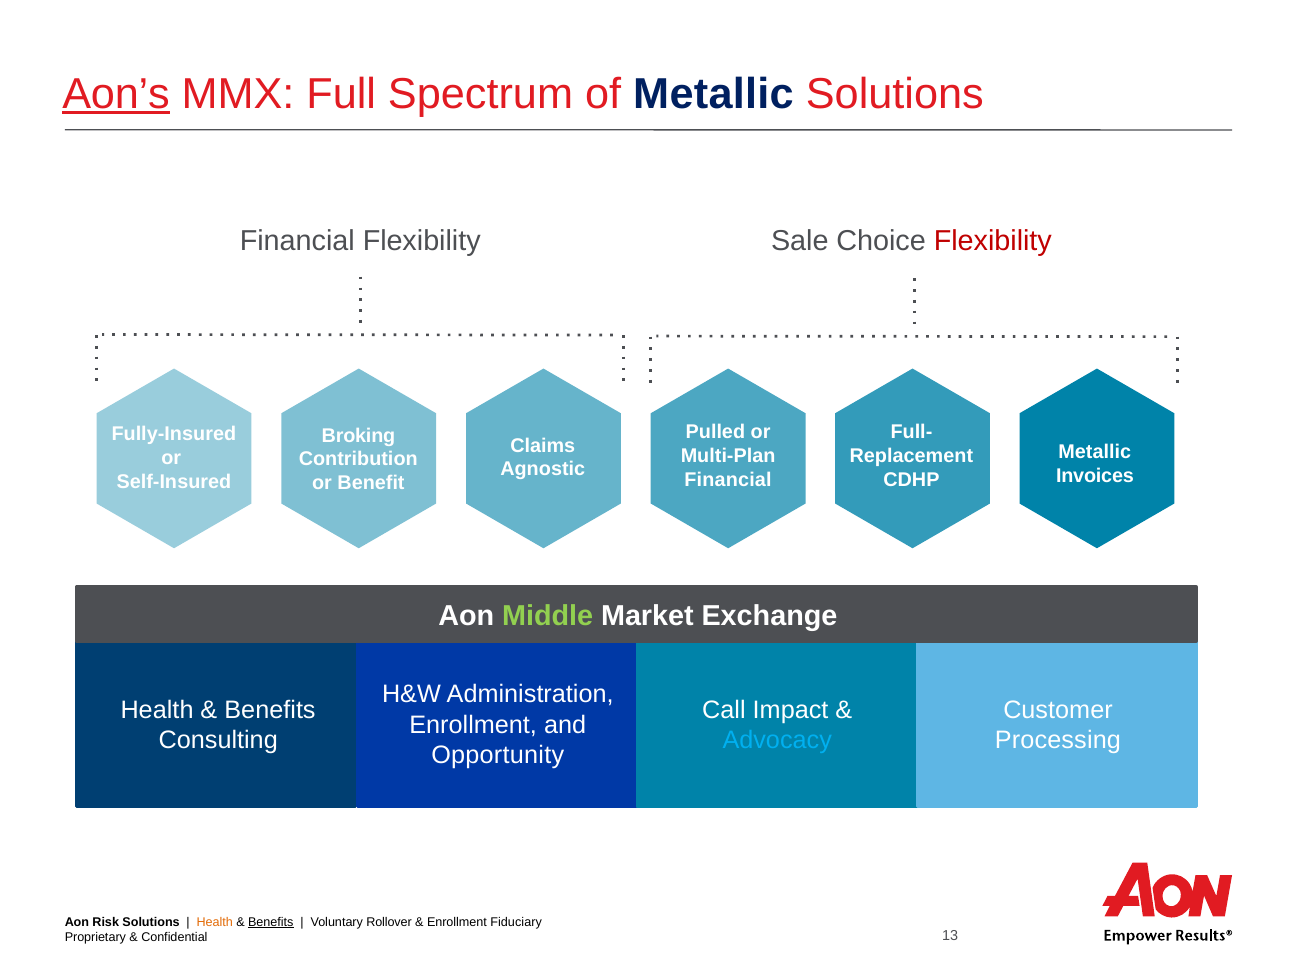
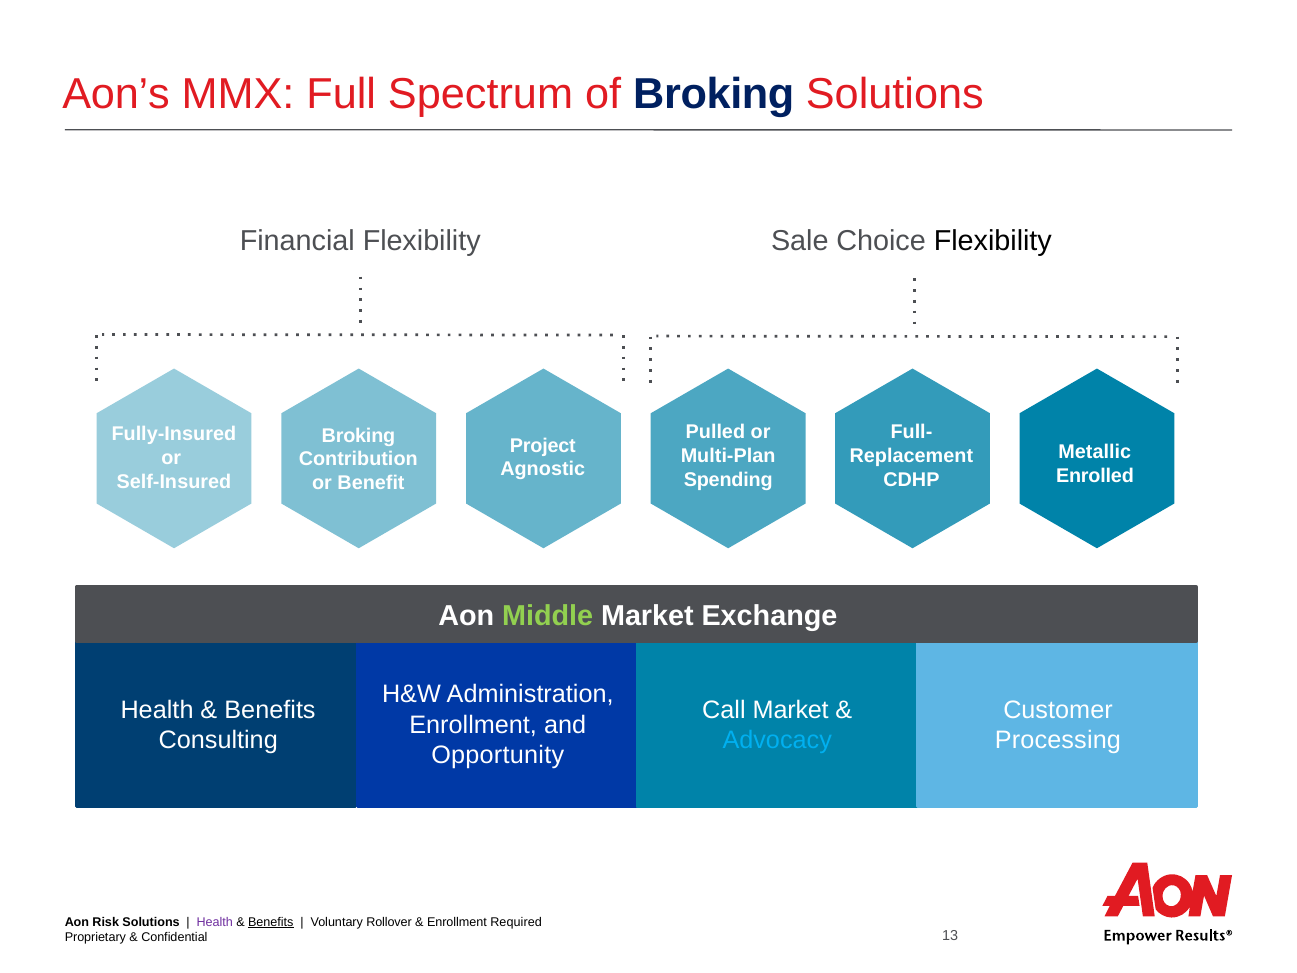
Aon’s underline: present -> none (116, 94)
of Metallic: Metallic -> Broking (714, 94)
Flexibility colour: red -> black (993, 241)
Claims: Claims -> Project (543, 445)
Invoices: Invoices -> Enrolled (1095, 476)
Financial: Financial -> Spending (728, 480)
Call Impact: Impact -> Market (791, 710)
Health colour: orange -> purple (215, 922)
Fiduciary: Fiduciary -> Required (516, 922)
